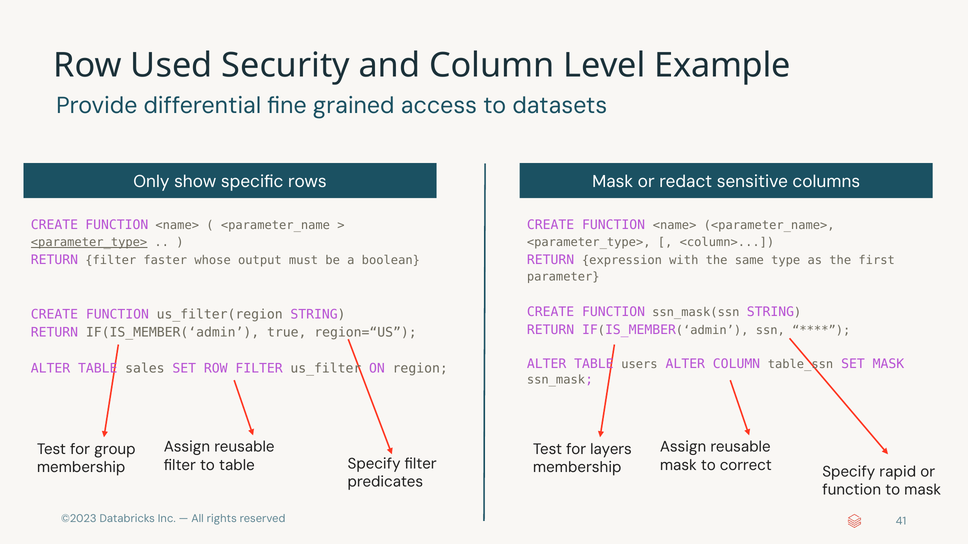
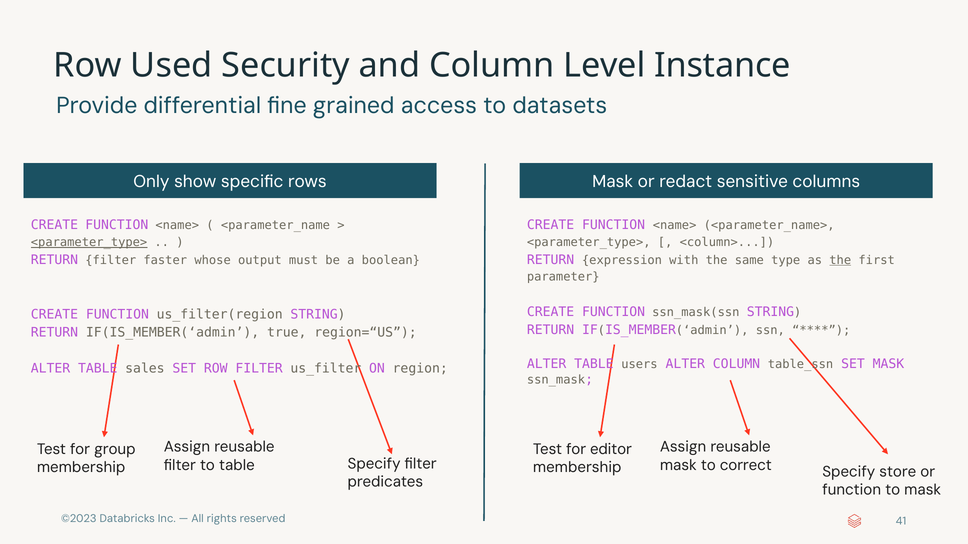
Example: Example -> Instance (723, 65)
the underline: none -> present (840, 260)
layers: layers -> editor (611, 450)
rapid: rapid -> store (898, 472)
